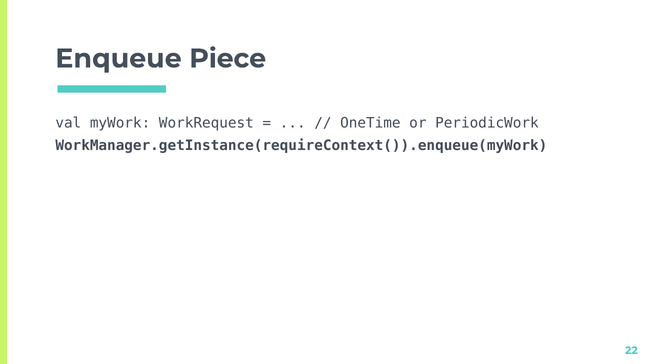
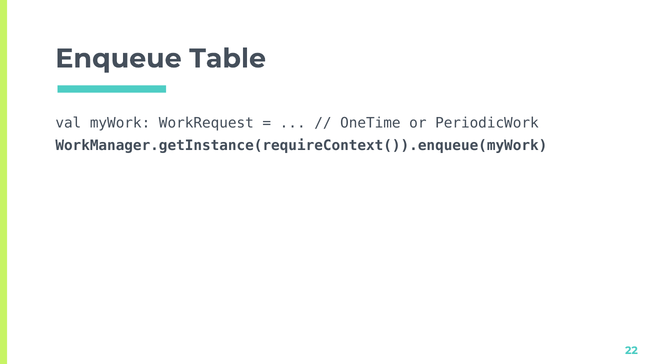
Piece: Piece -> Table (228, 59)
